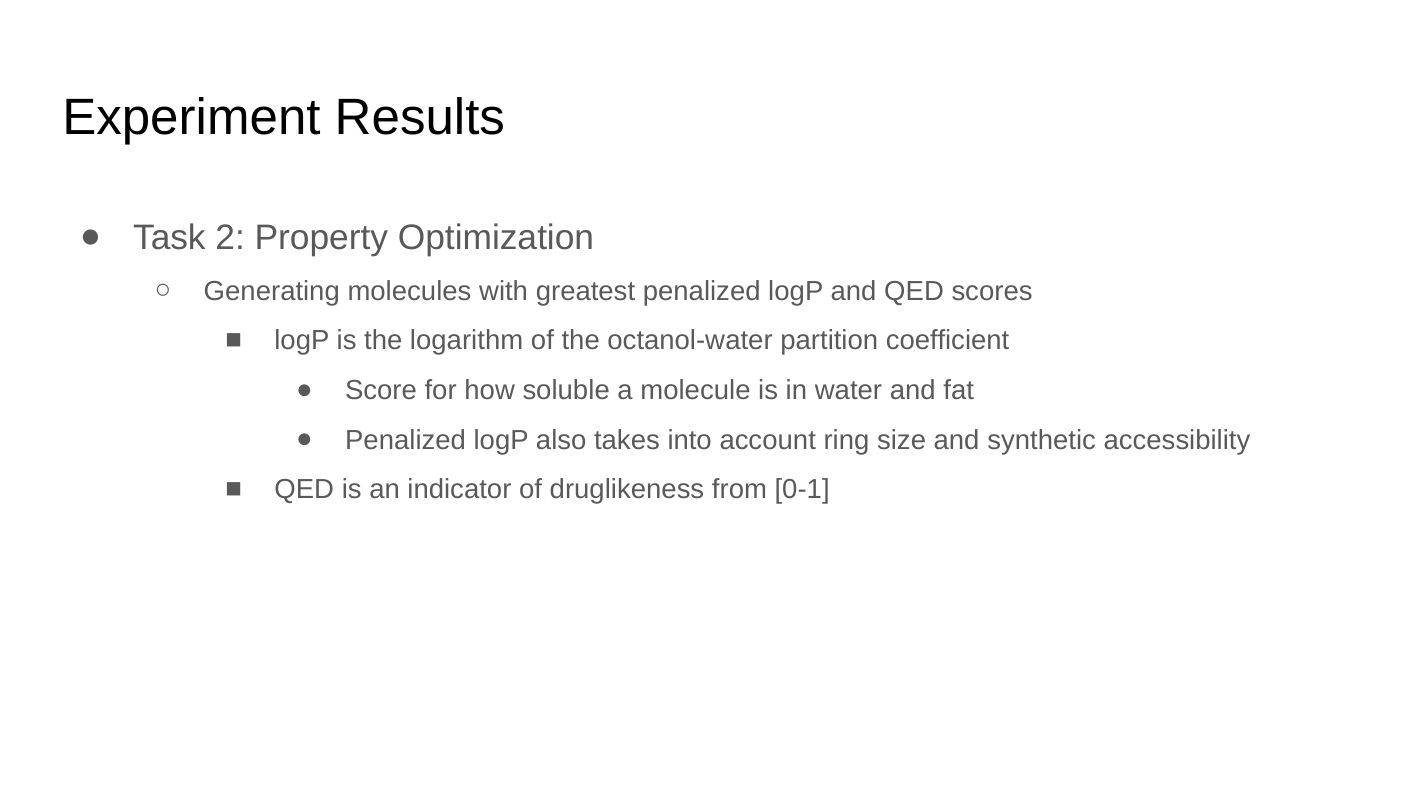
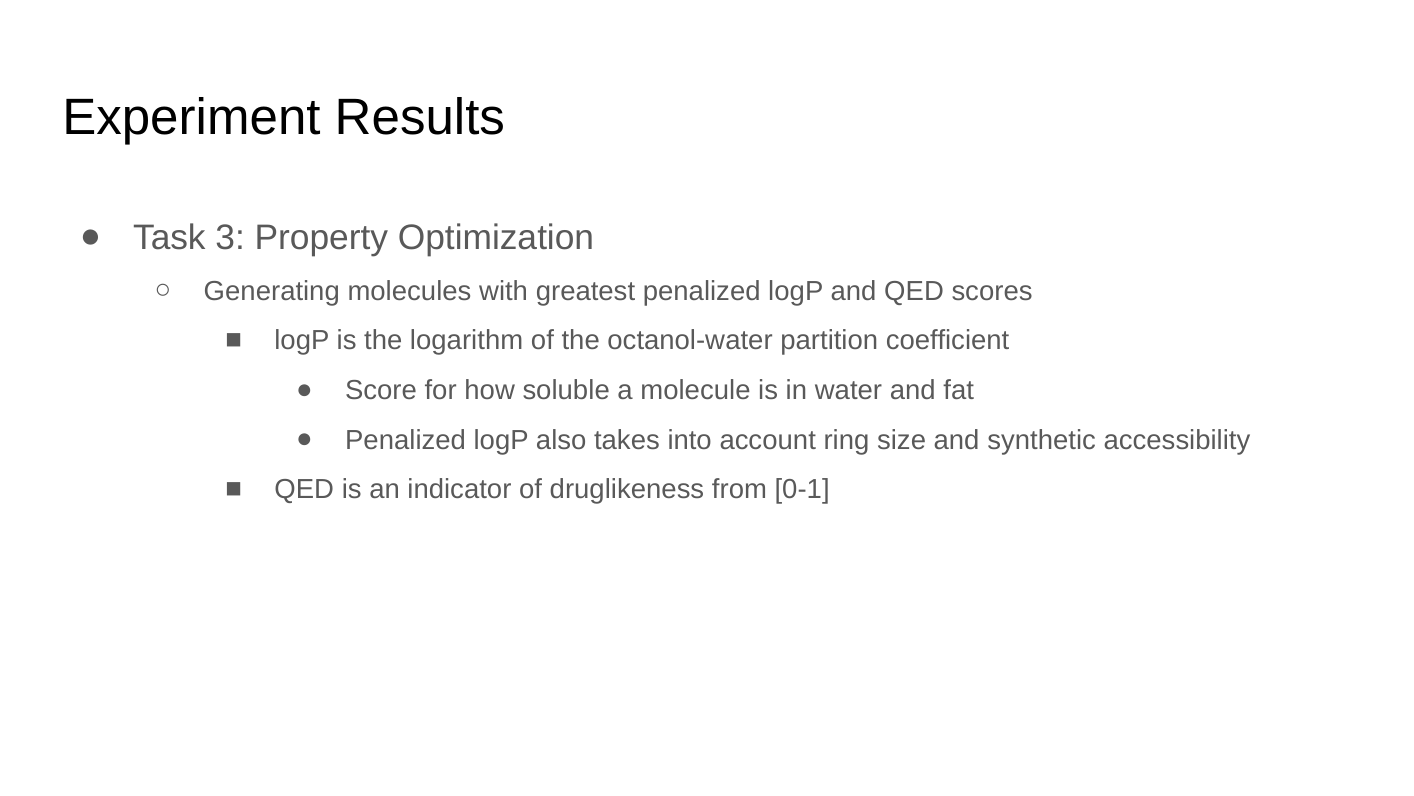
2: 2 -> 3 (230, 237)
